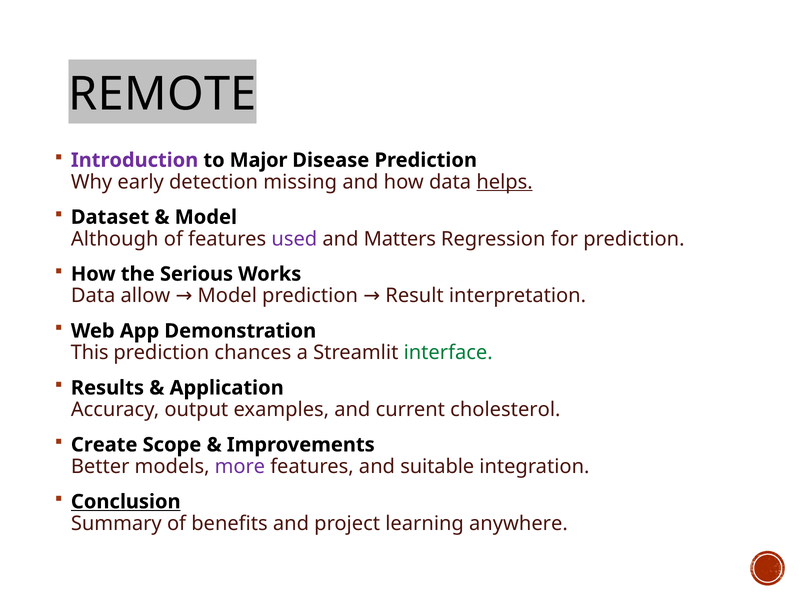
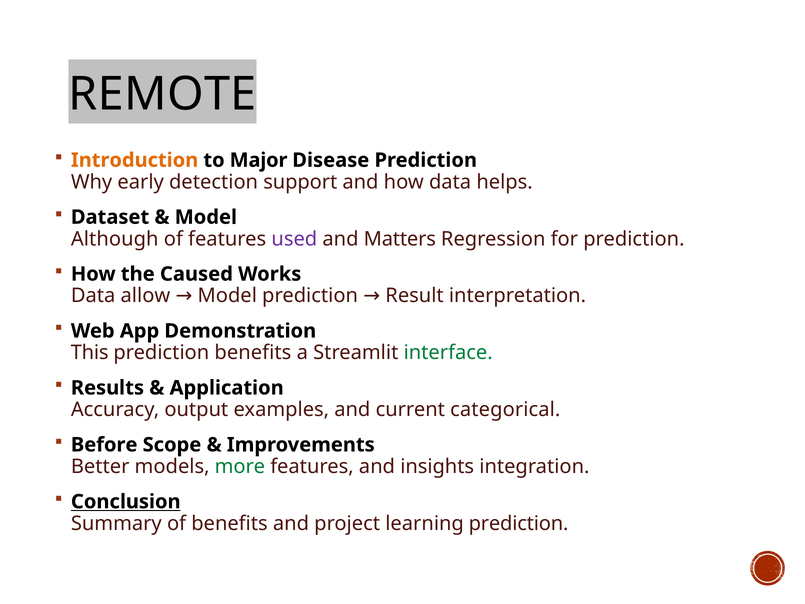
Introduction colour: purple -> orange (135, 160)
missing: missing -> support (300, 182)
helps underline: present -> none (505, 182)
Serious: Serious -> Caused (196, 274)
prediction chances: chances -> benefits (253, 353)
cholesterol: cholesterol -> categorical (505, 409)
Create: Create -> Before (104, 445)
more colour: purple -> green (240, 466)
suitable: suitable -> insights (437, 466)
learning anywhere: anywhere -> prediction (519, 523)
